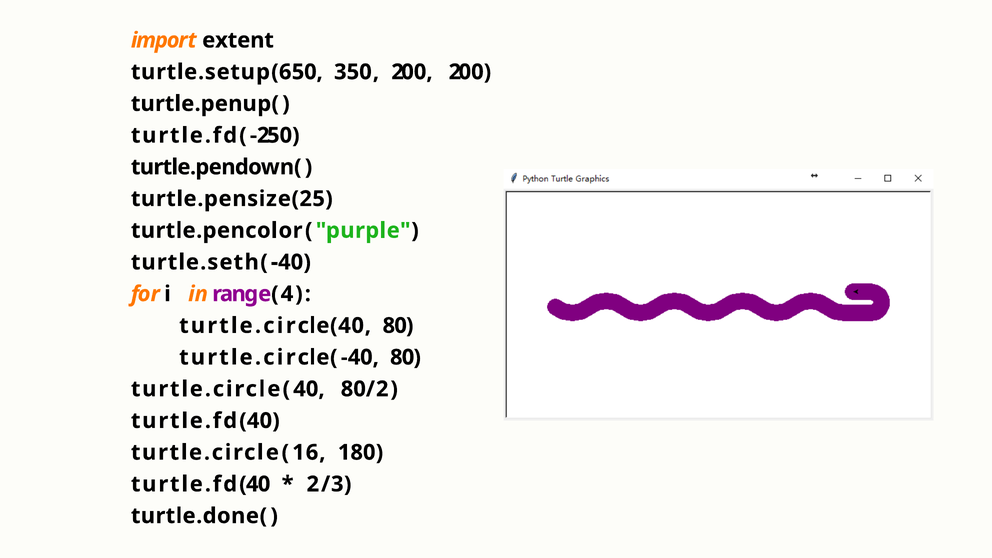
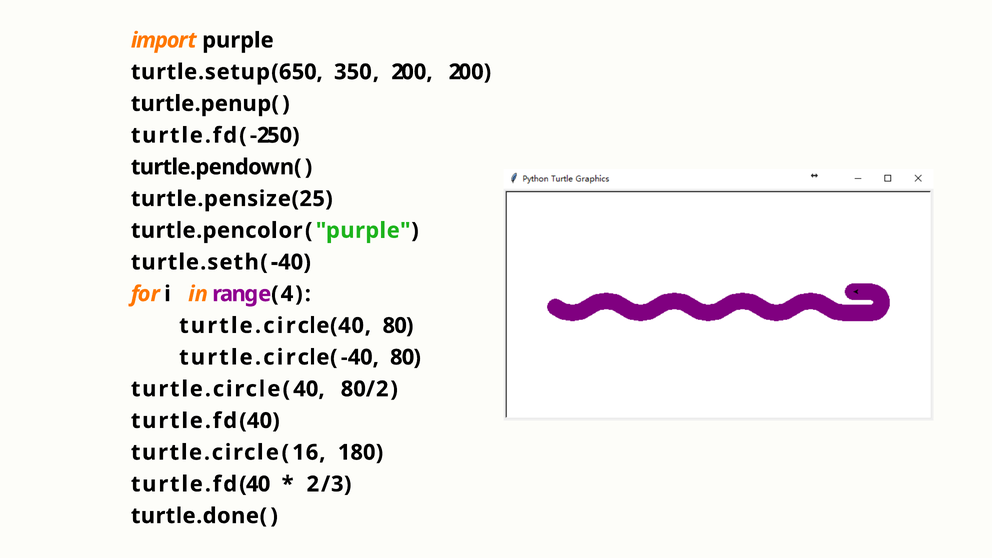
extent: extent -> purple (238, 40)
